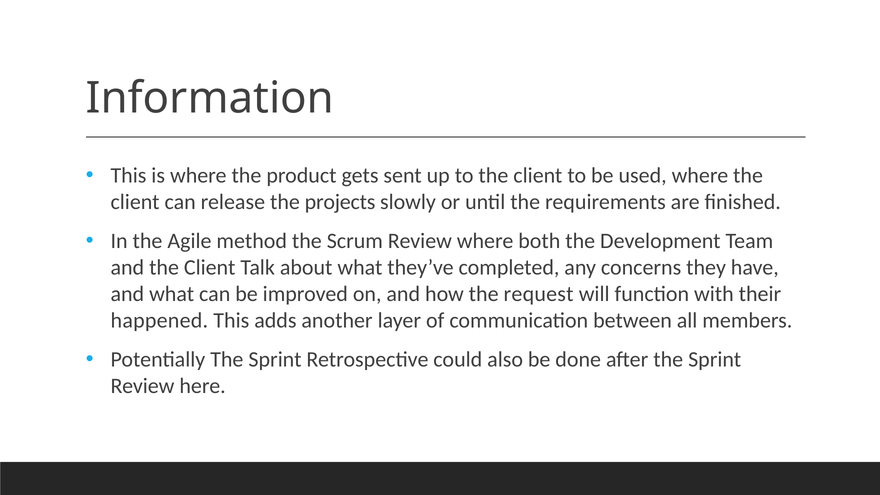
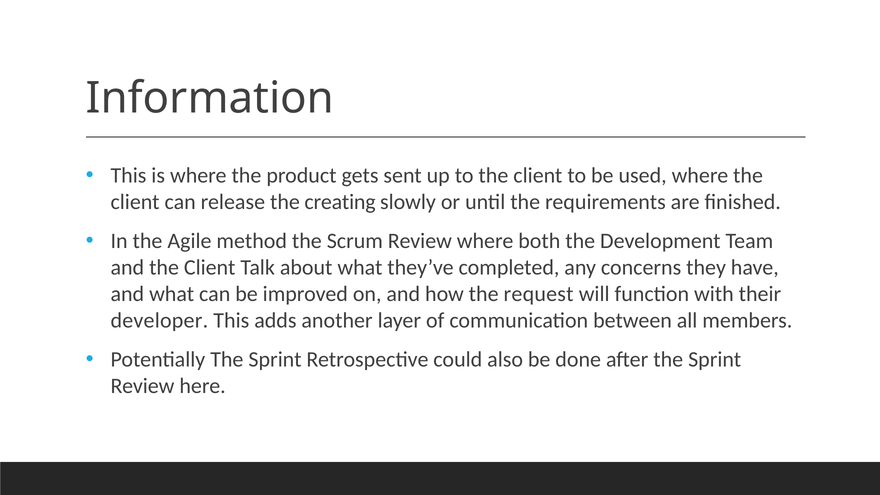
projects: projects -> creating (340, 202)
happened: happened -> developer (159, 320)
